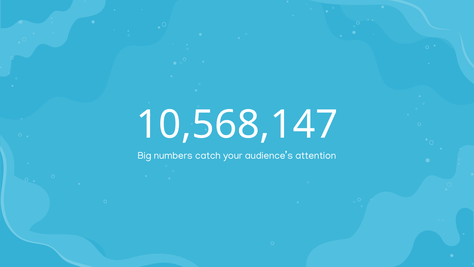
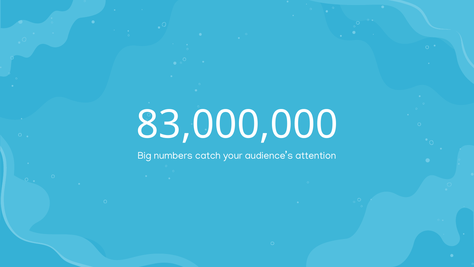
10,568,147: 10,568,147 -> 83,000,000 (237, 125)
